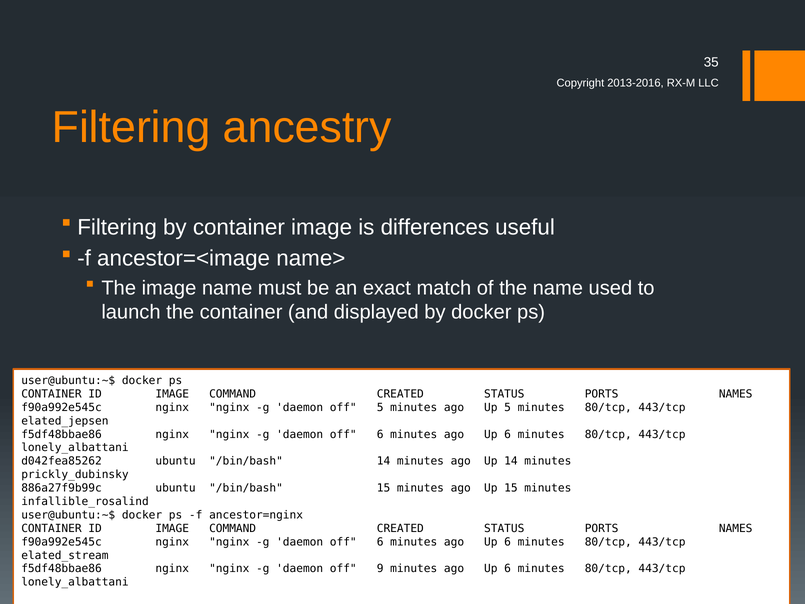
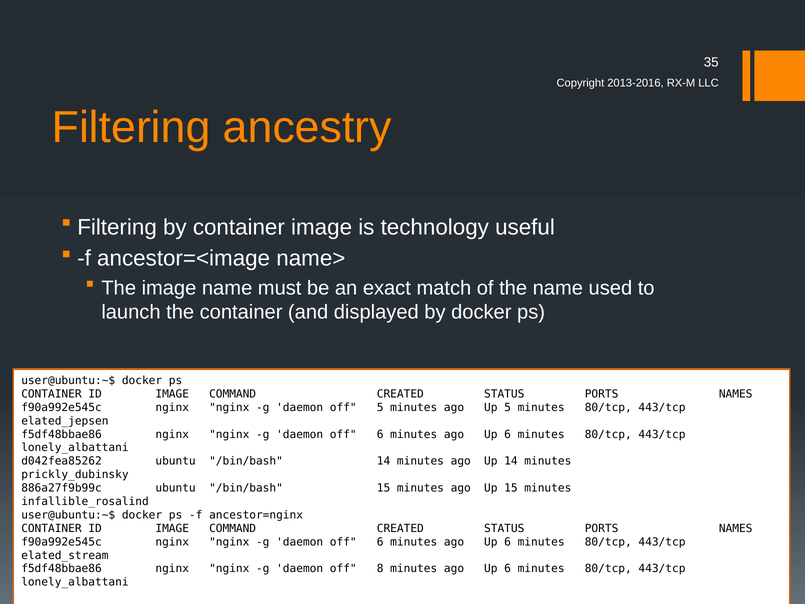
differences: differences -> technology (435, 227)
9: 9 -> 8 (380, 569)
